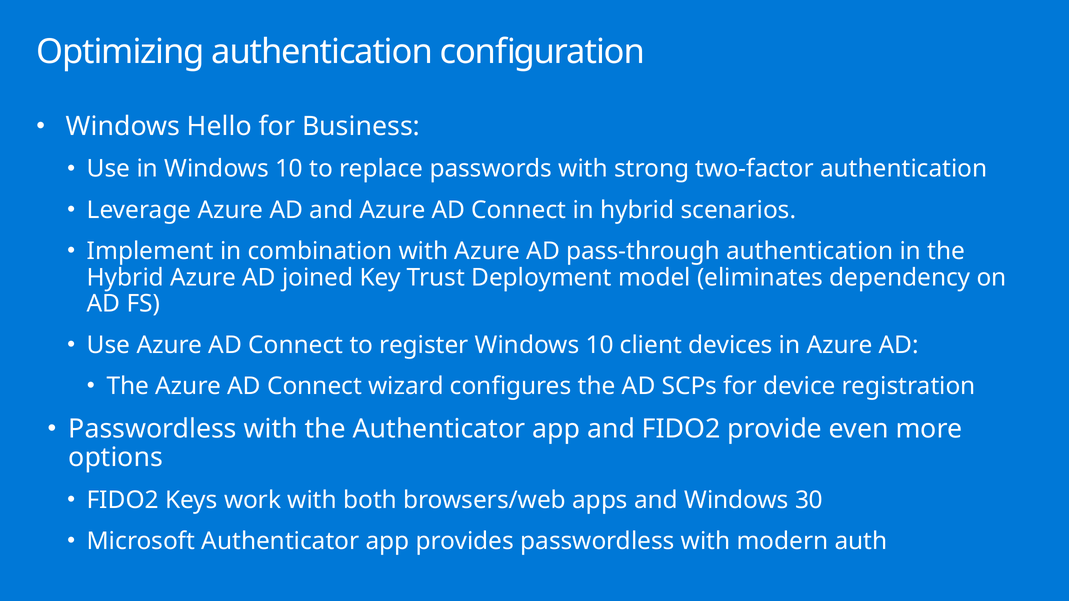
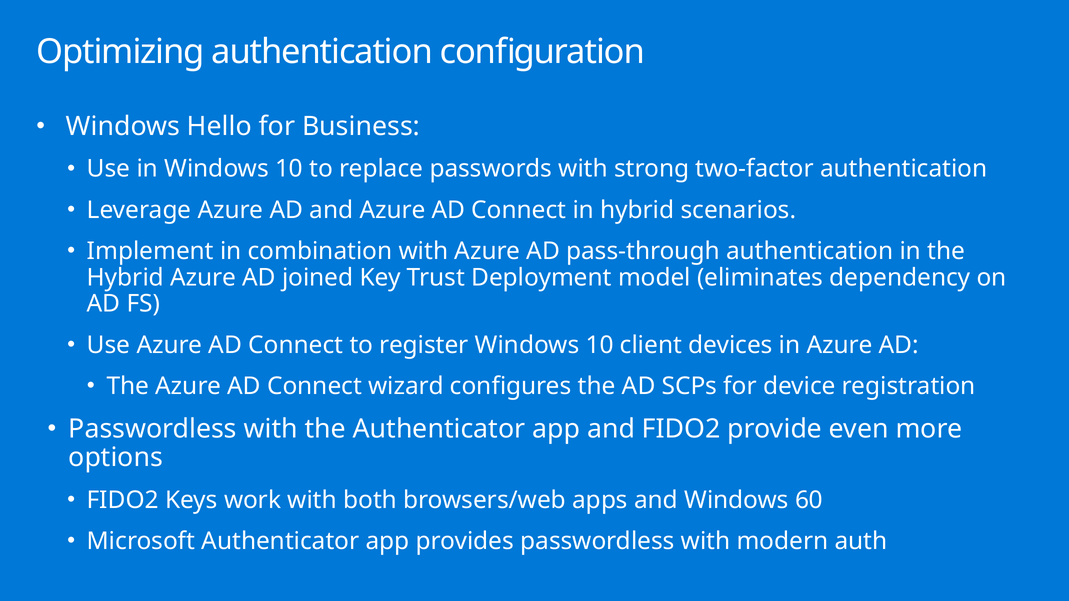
30: 30 -> 60 (809, 500)
